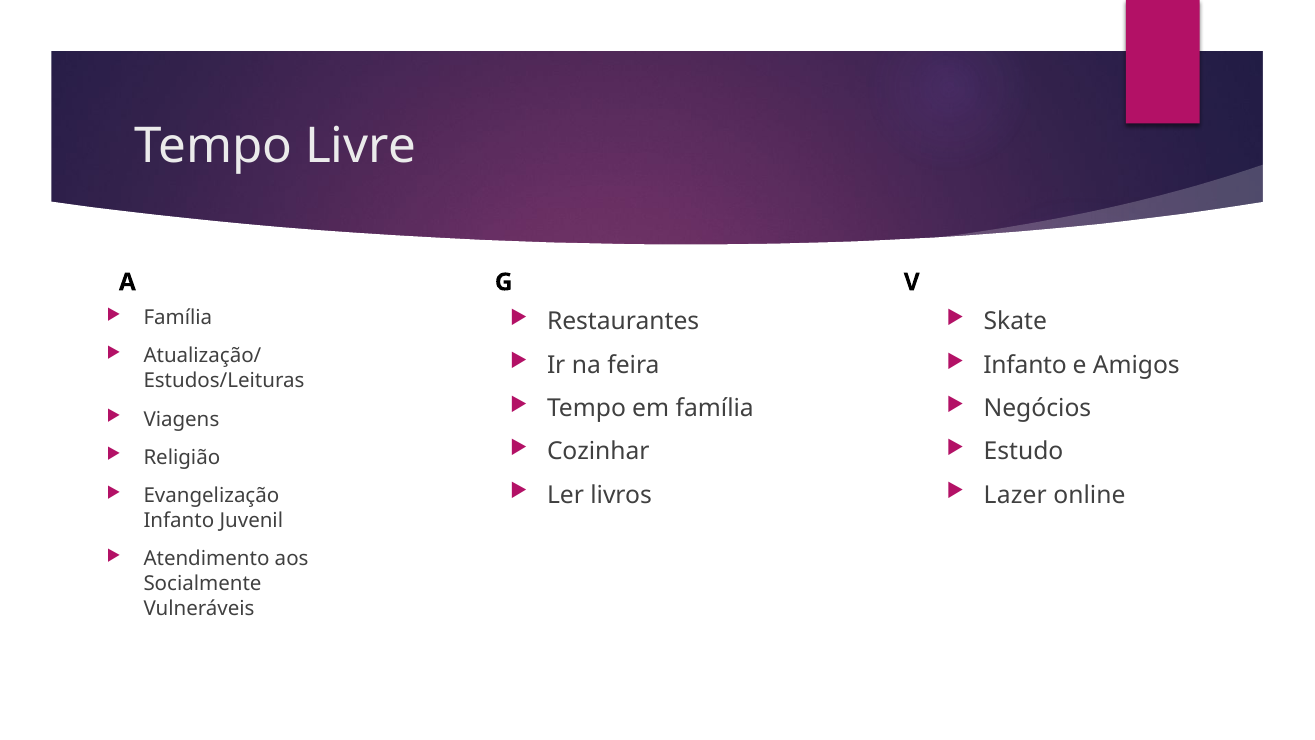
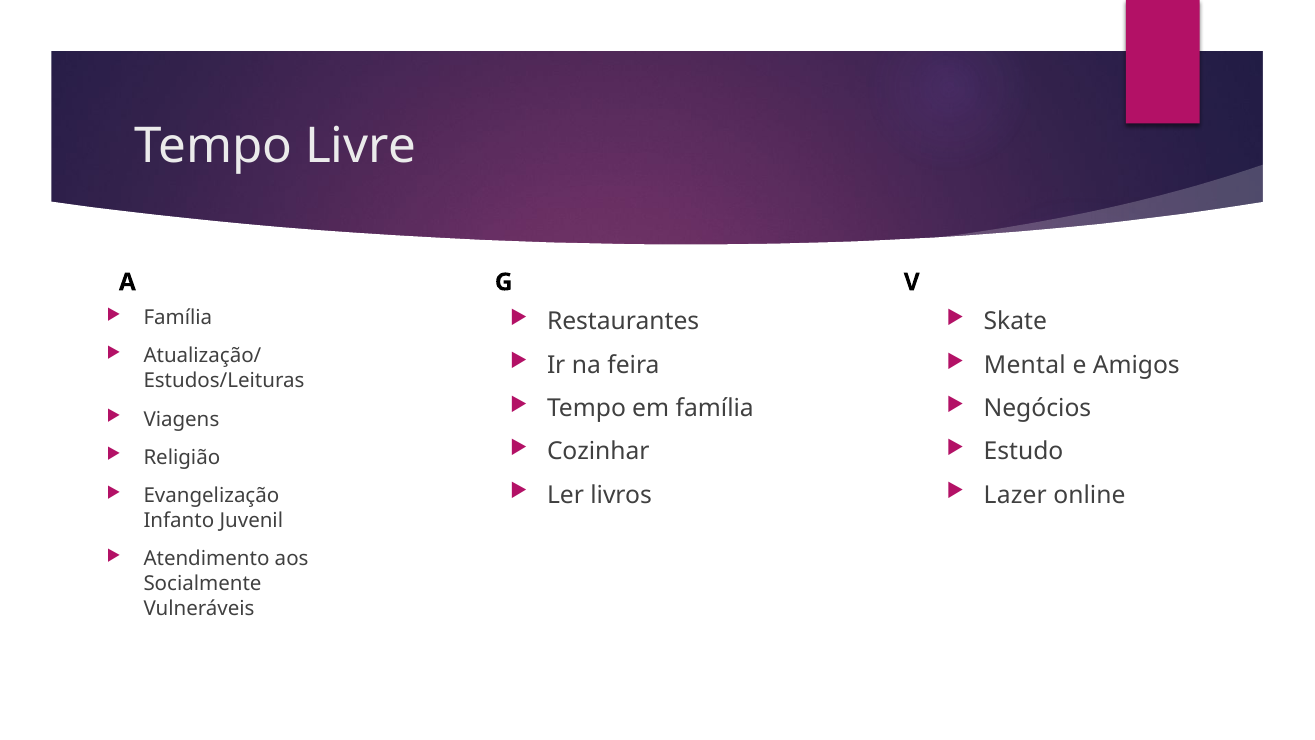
Infanto: Infanto -> Mental (1025, 365)
